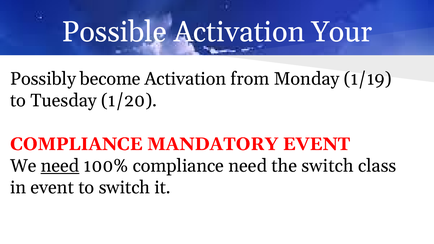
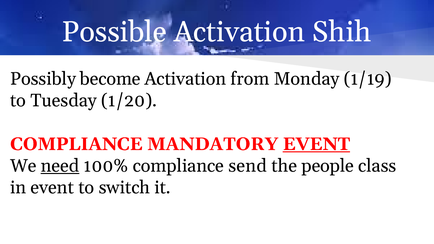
Your: Your -> Shih (342, 32)
EVENT underline: none -> present (316, 144)
compliance need: need -> send (248, 166)
the switch: switch -> people (328, 166)
